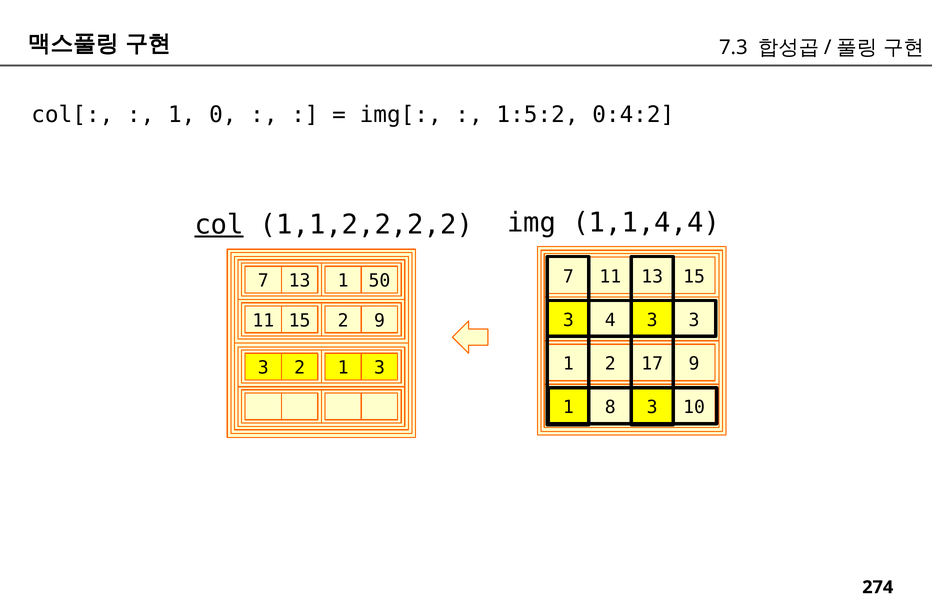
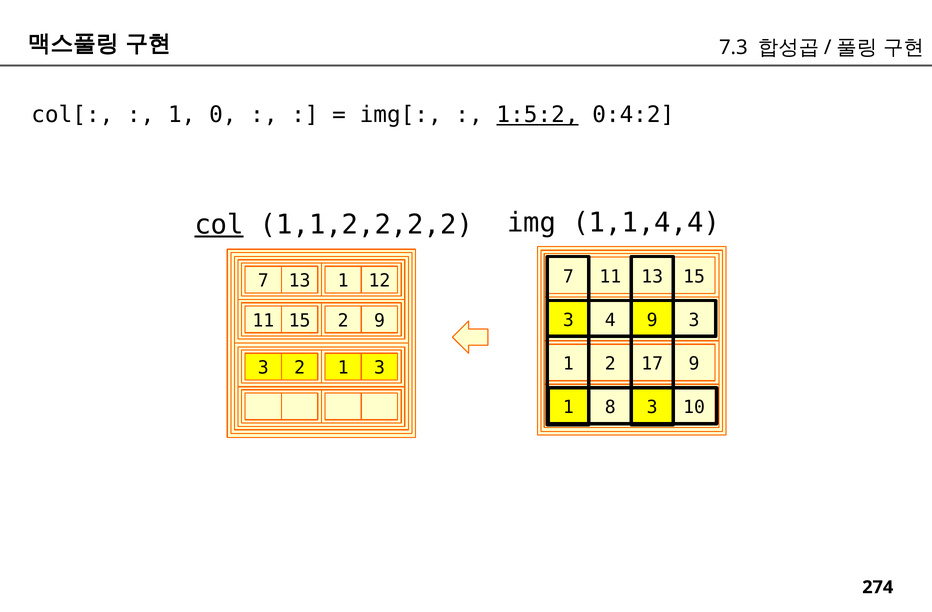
1:5:2 underline: none -> present (538, 115)
50: 50 -> 12 (379, 281)
4 3: 3 -> 9 (652, 320)
